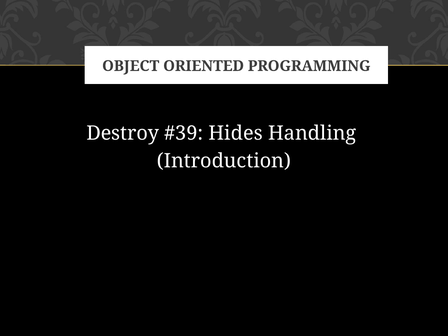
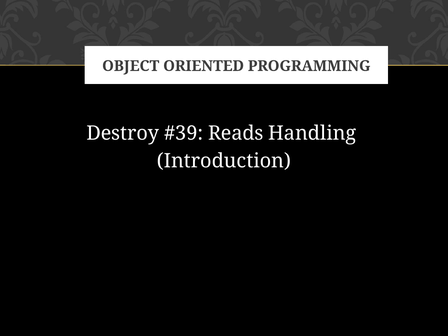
Hides: Hides -> Reads (236, 133)
